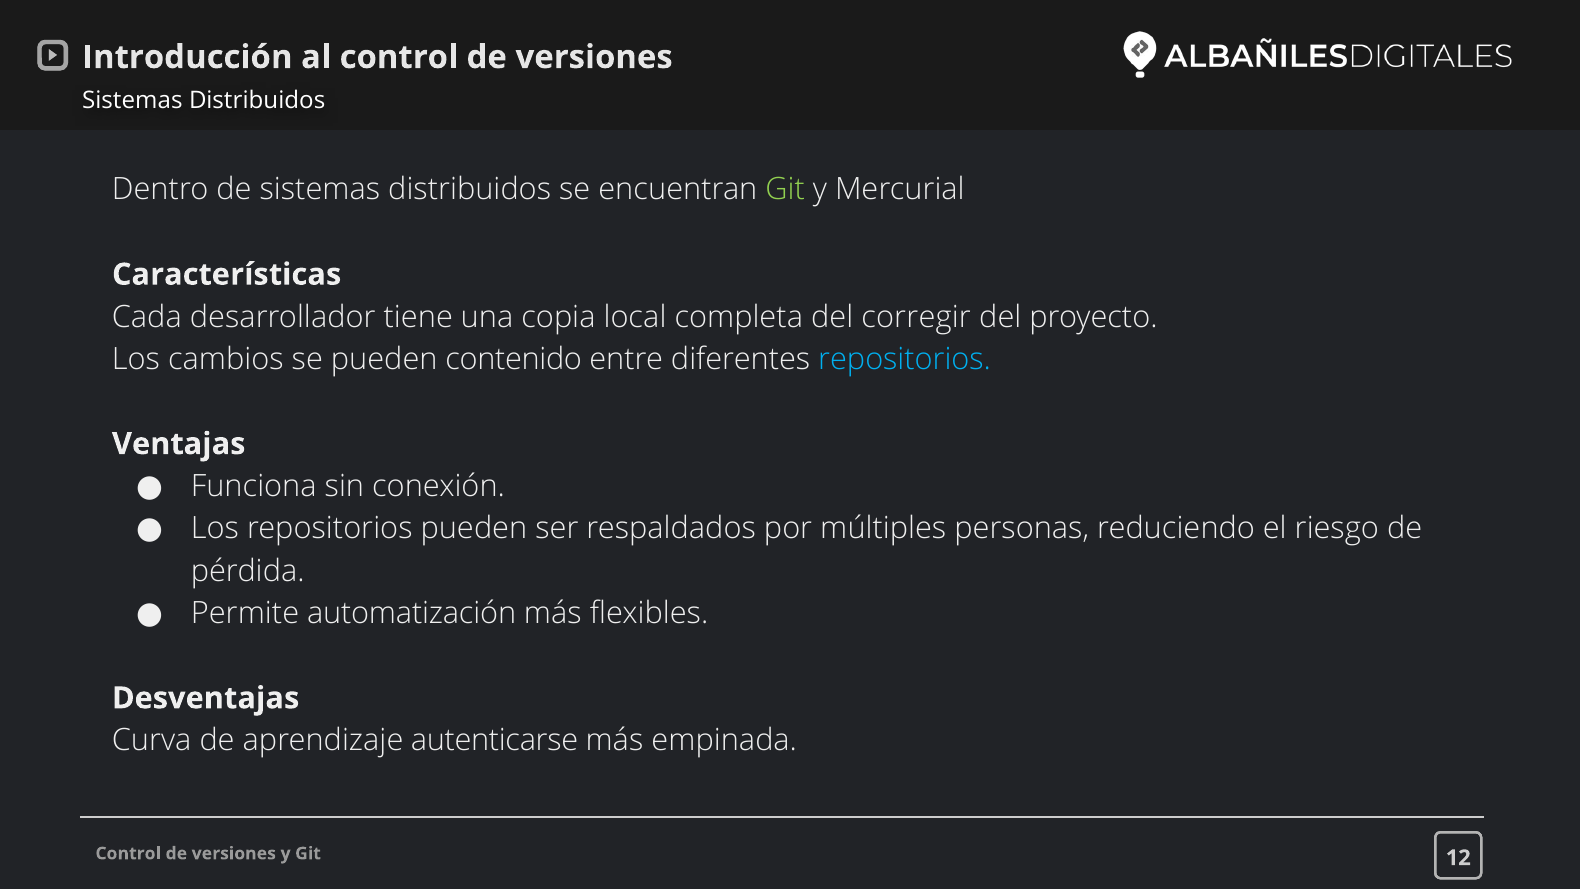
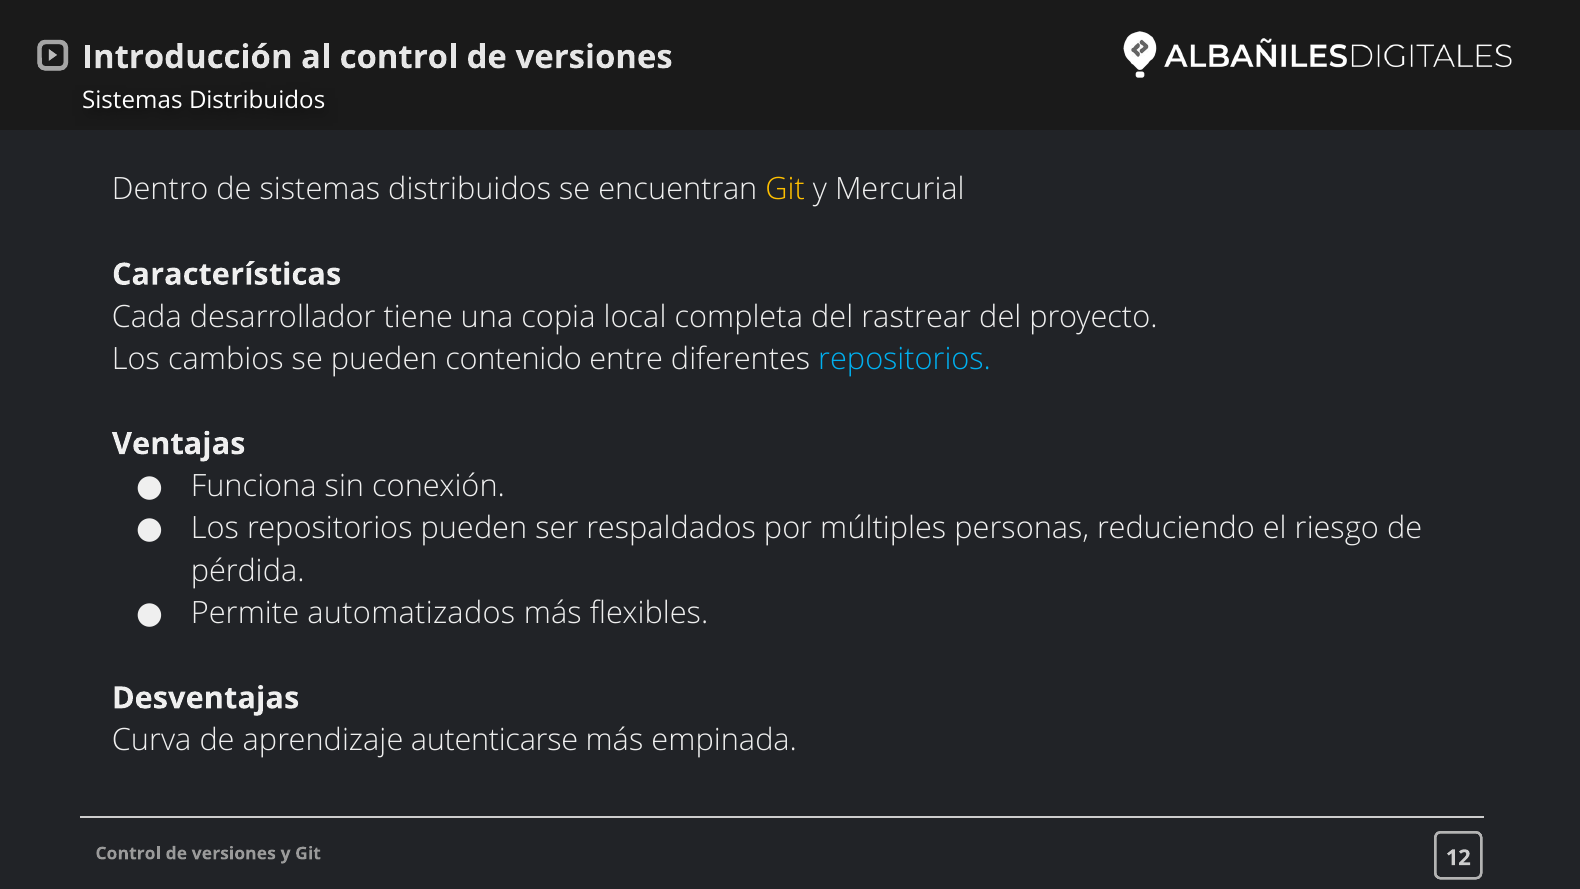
Git colour: light green -> yellow (785, 190)
corregir: corregir -> rastrear (916, 317)
automatización: automatización -> automatizados (411, 613)
